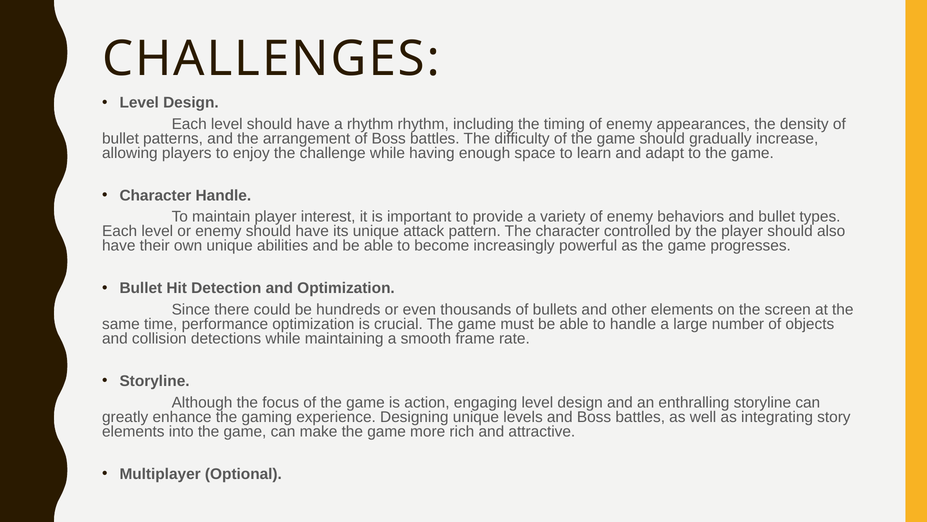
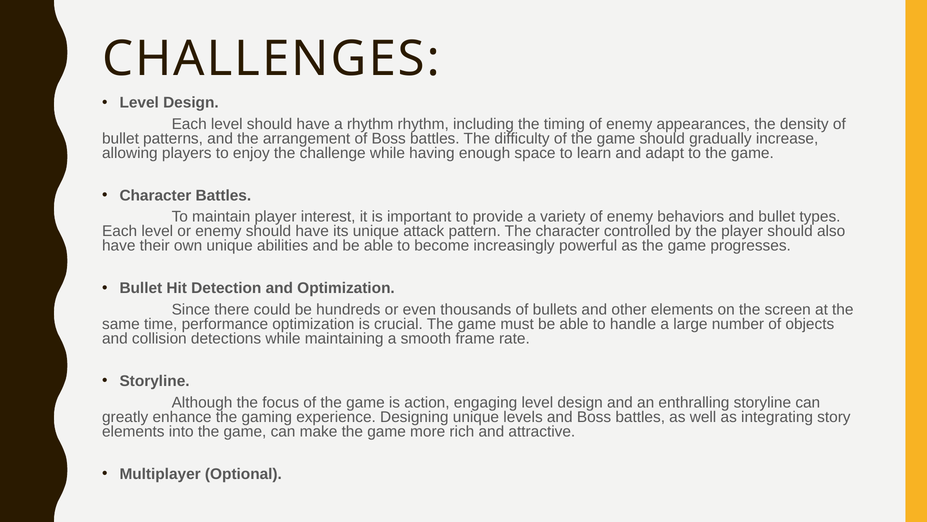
Character Handle: Handle -> Battles (223, 195)
